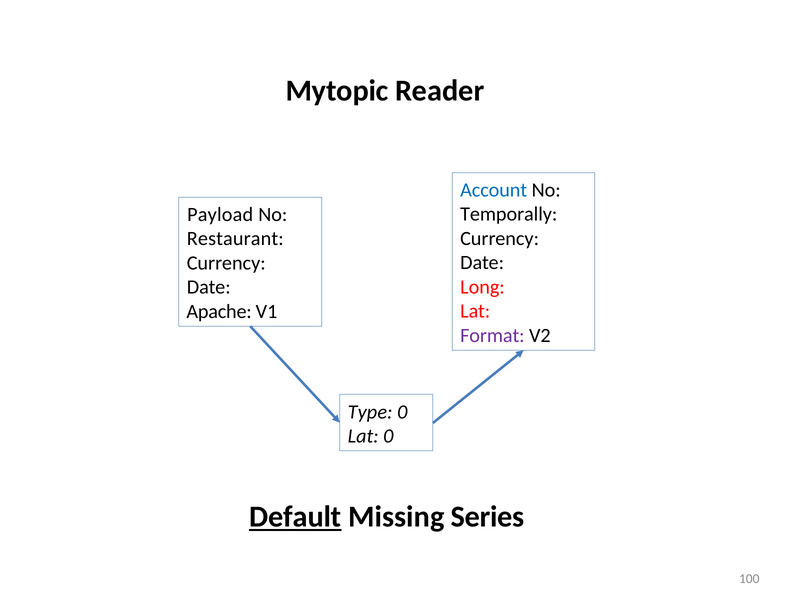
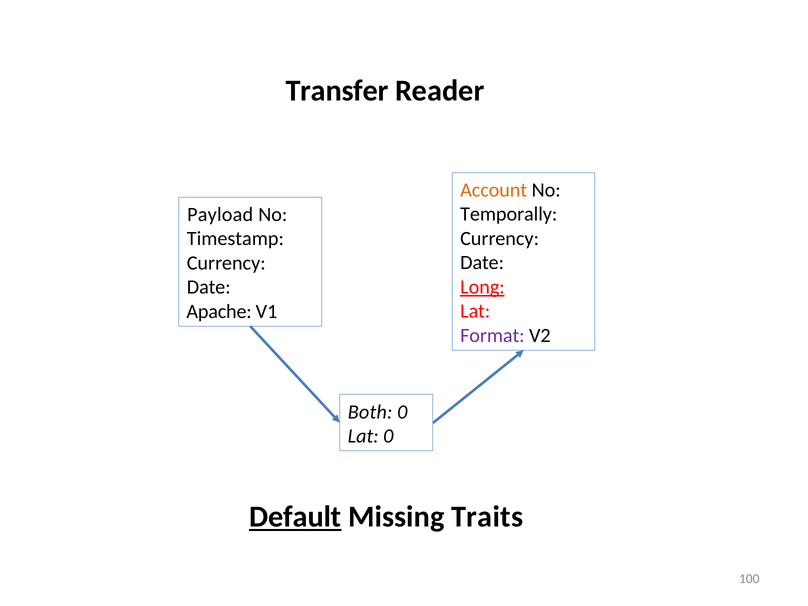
Mytopic: Mytopic -> Transfer (337, 91)
Account colour: blue -> orange (494, 190)
Restaurant: Restaurant -> Timestamp (235, 239)
Long underline: none -> present (482, 287)
Type: Type -> Both (370, 412)
Series: Series -> Traits (487, 517)
